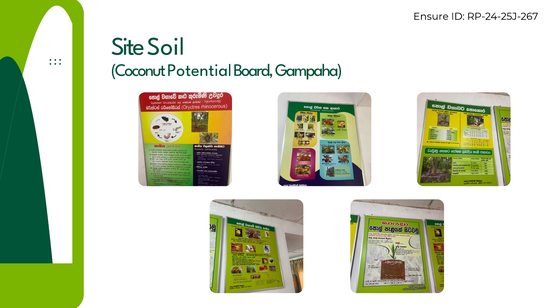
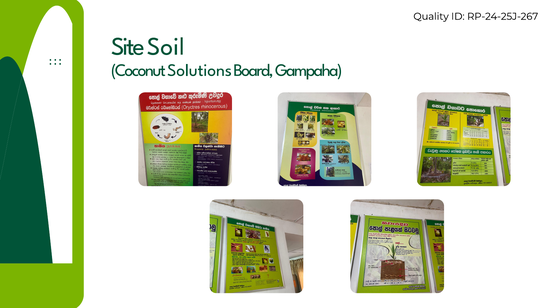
Ensure: Ensure -> Quality (431, 16)
Potential: Potential -> Solutions (200, 70)
